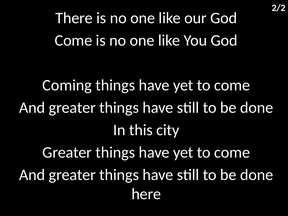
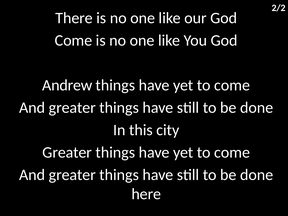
Coming: Coming -> Andrew (67, 85)
